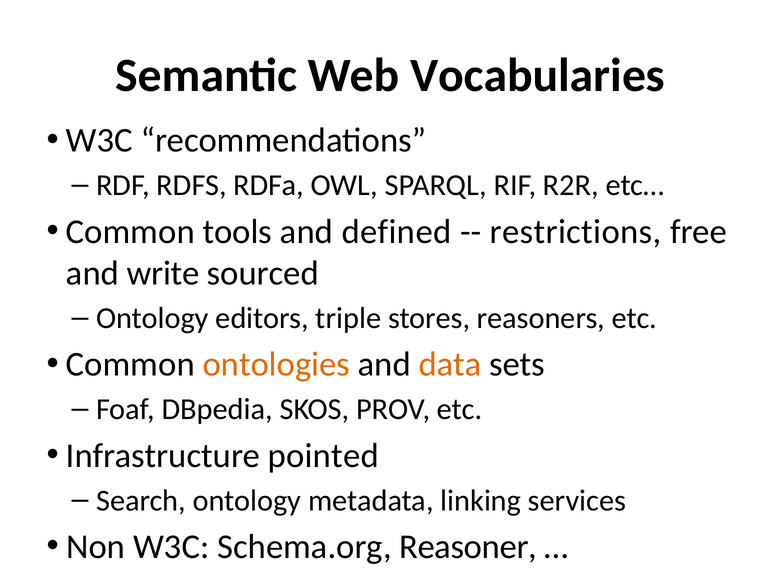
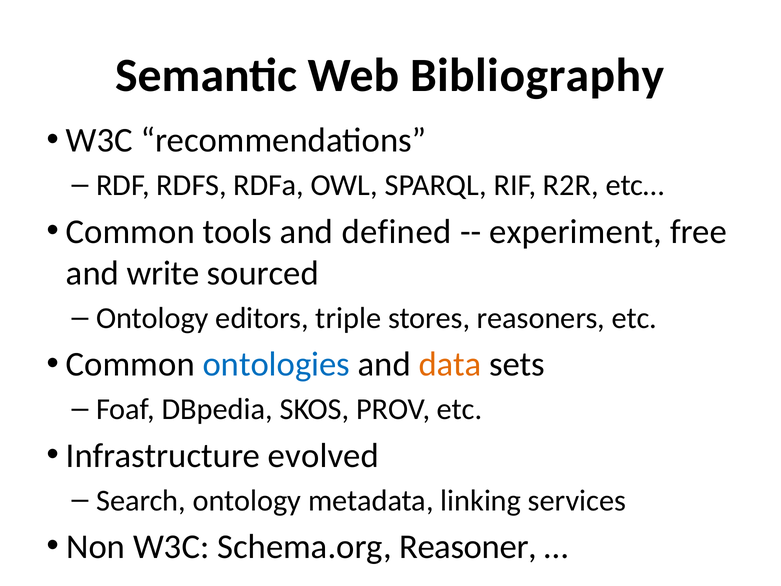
Vocabularies: Vocabularies -> Bibliography (537, 76)
restrictions: restrictions -> experiment (576, 232)
ontologies colour: orange -> blue (276, 364)
pointed: pointed -> evolved (323, 455)
